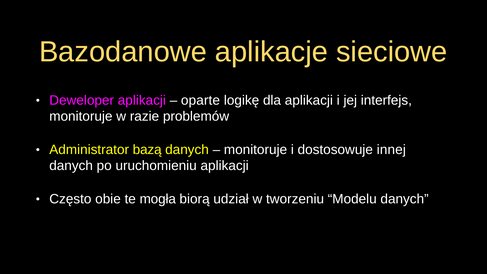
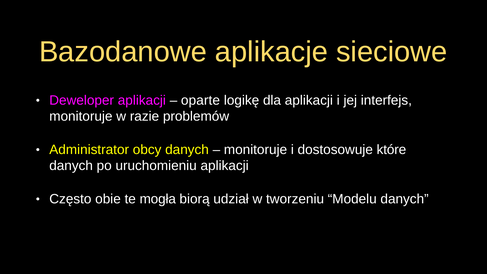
bazą: bazą -> obcy (147, 150)
innej: innej -> które (391, 150)
